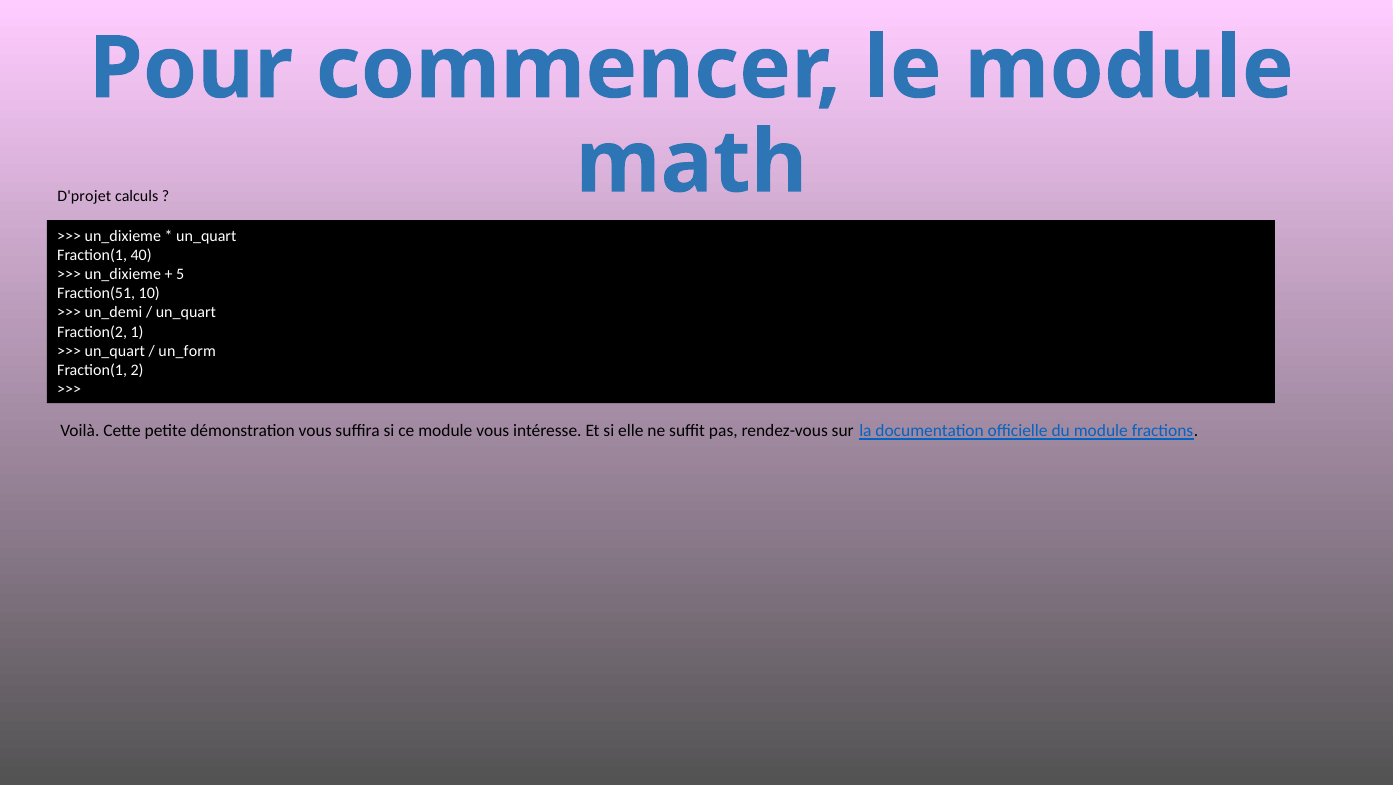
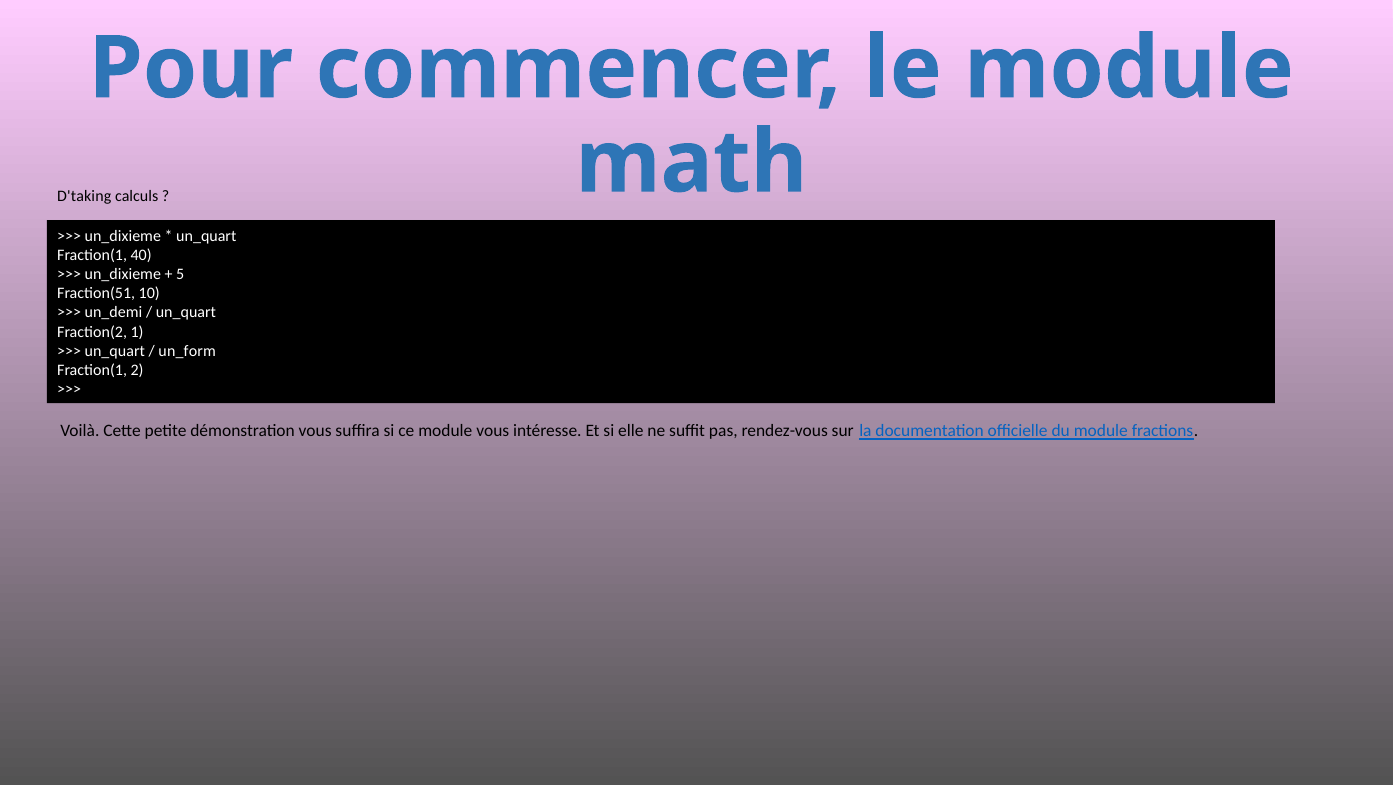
D'projet: D'projet -> D'taking (84, 196)
